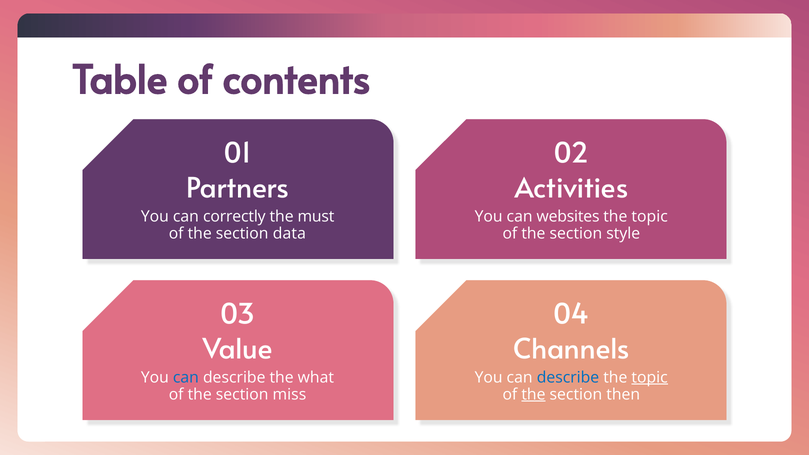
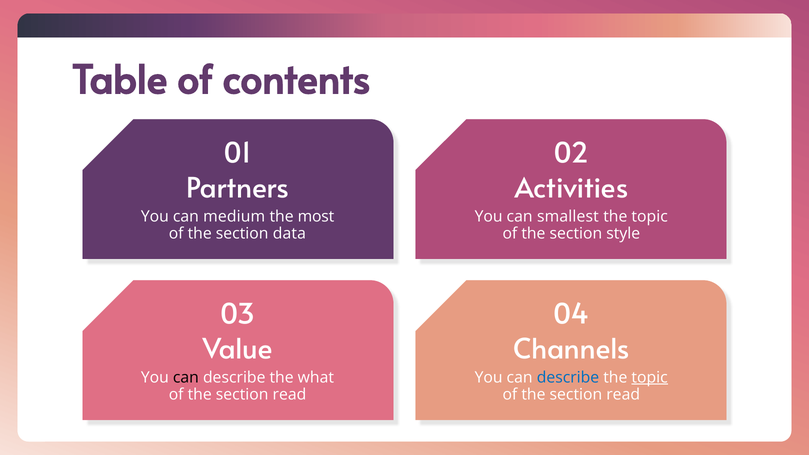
correctly: correctly -> medium (234, 217)
must: must -> most (316, 217)
websites: websites -> smallest (568, 217)
can colour: blue -> black (186, 377)
miss: miss -> read (289, 394)
the underline: present -> none (533, 394)
then: then -> read (623, 394)
